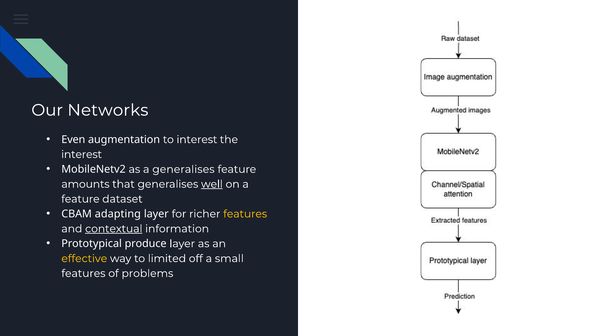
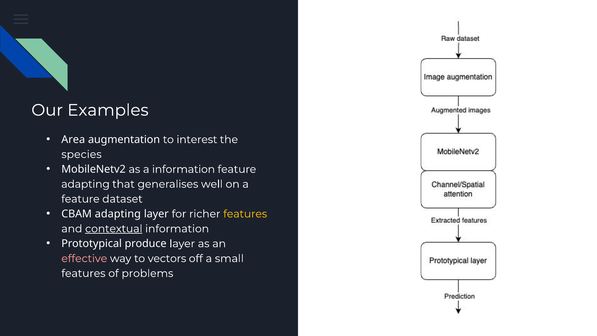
Networks: Networks -> Examples (108, 110)
Even: Even -> Area (73, 139)
interest: interest -> species (81, 154)
a generalises: generalises -> information (184, 169)
amounts: amounts -> adapting (85, 184)
well underline: present -> none (212, 184)
effective colour: yellow -> pink (84, 258)
limited: limited -> vectors (167, 258)
